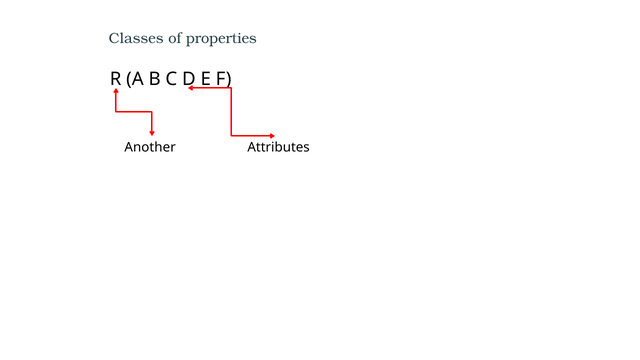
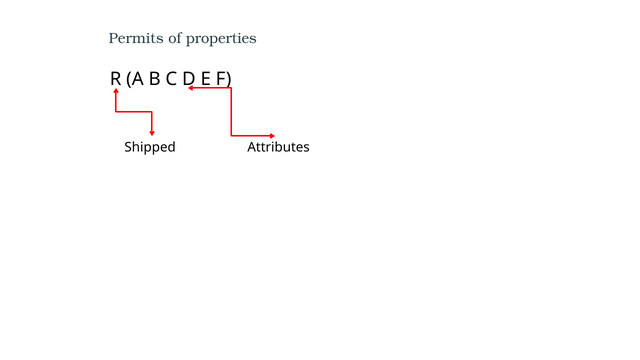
Classes: Classes -> Permits (136, 39)
Another: Another -> Shipped (150, 147)
